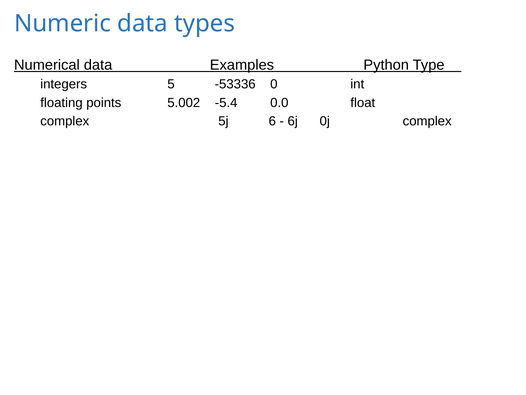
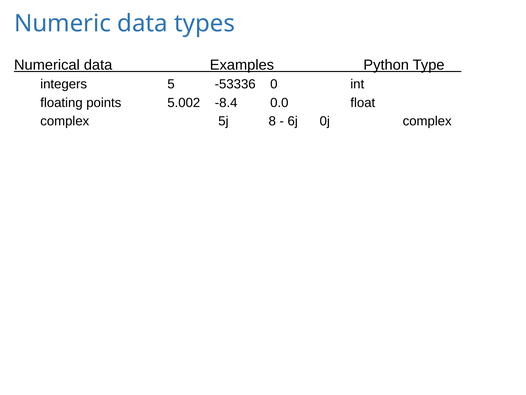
-5.4: -5.4 -> -8.4 (226, 103)
6: 6 -> 8 (272, 121)
